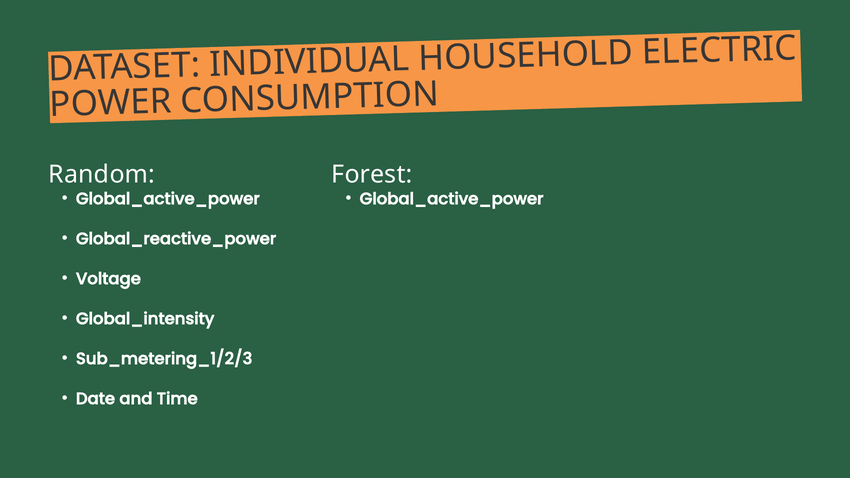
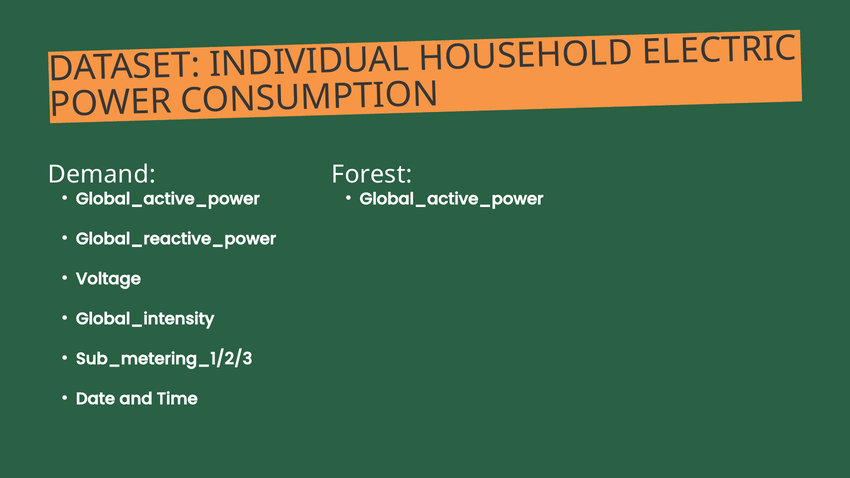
Random: Random -> Demand (102, 174)
